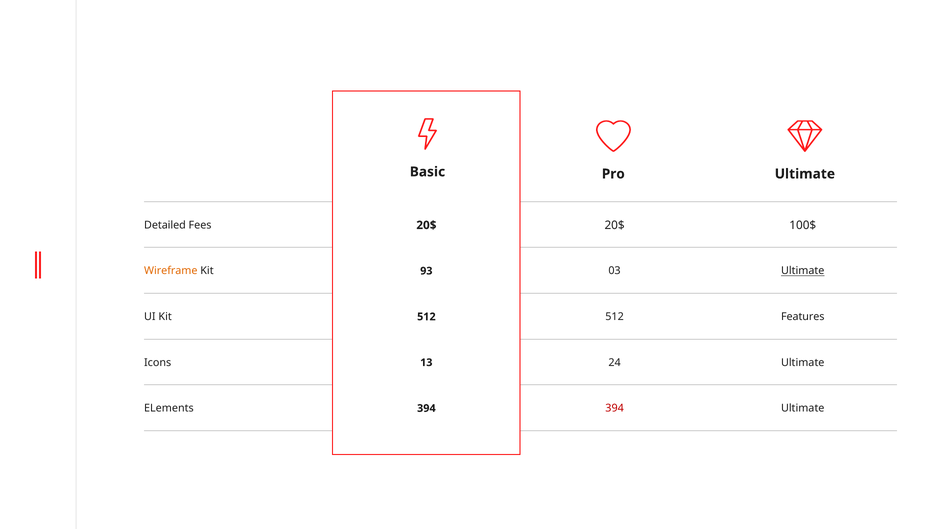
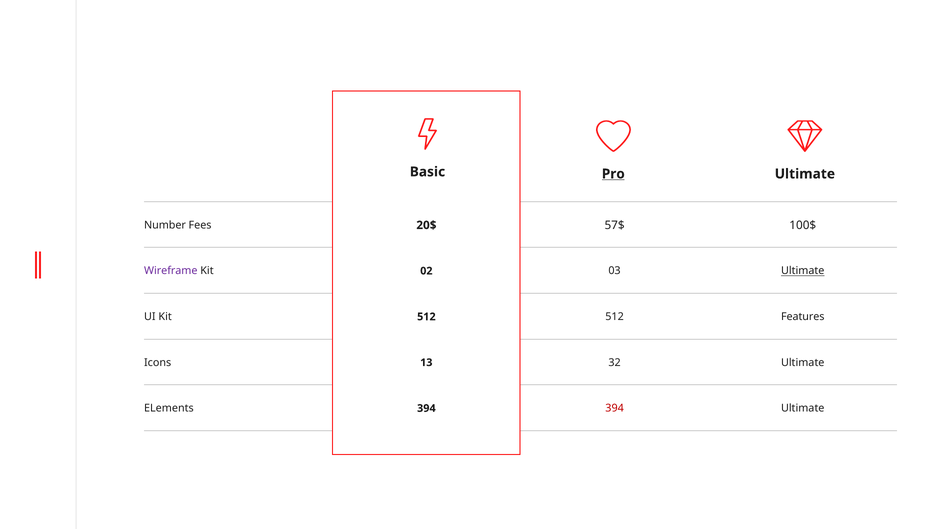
Pro underline: none -> present (613, 174)
Detailed: Detailed -> Number (165, 225)
20$ 20$: 20$ -> 57$ (615, 225)
Wireframe colour: orange -> purple (171, 271)
93: 93 -> 02 (426, 271)
24: 24 -> 32 (615, 363)
